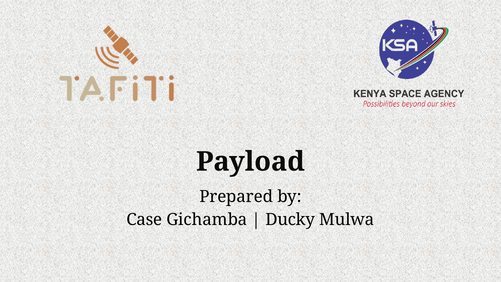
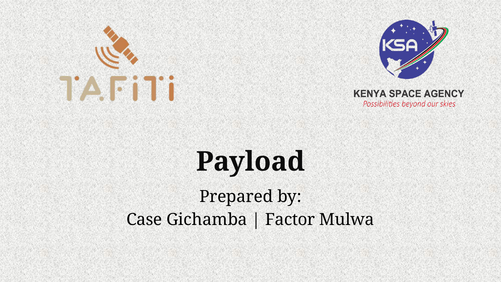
Ducky: Ducky -> Factor (290, 220)
